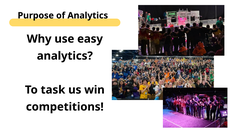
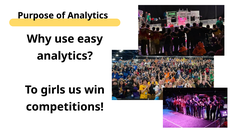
task: task -> girls (53, 90)
